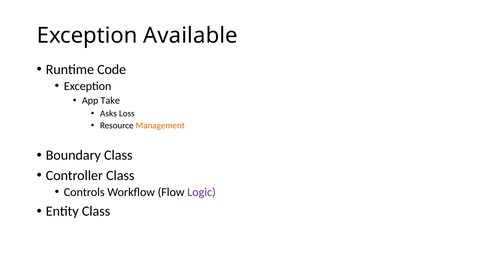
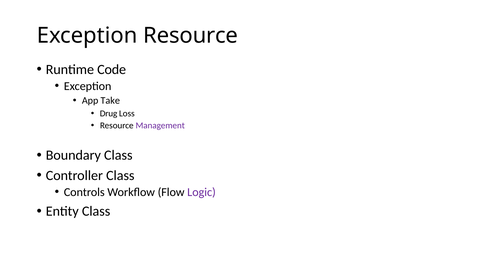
Exception Available: Available -> Resource (191, 36)
Asks: Asks -> Drug (109, 113)
Management colour: orange -> purple (160, 126)
